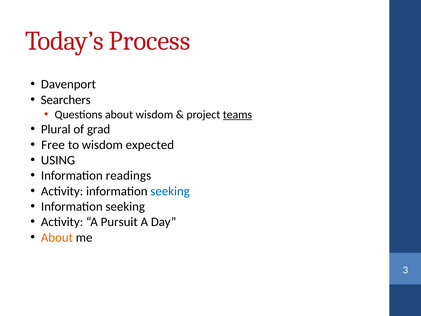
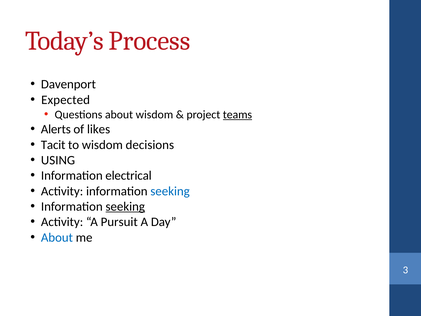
Searchers: Searchers -> Expected (66, 100)
Plural: Plural -> Alerts (56, 129)
grad: grad -> likes (99, 129)
Free: Free -> Tacit (53, 145)
expected: expected -> decisions (150, 145)
readings: readings -> electrical (129, 176)
seeking underline: none -> present (125, 206)
About colour: orange -> blue (57, 237)
